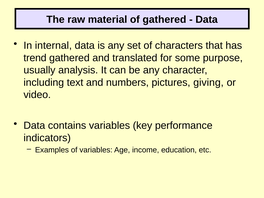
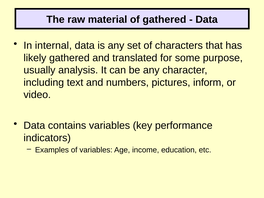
trend: trend -> likely (35, 58)
giving: giving -> inform (209, 82)
